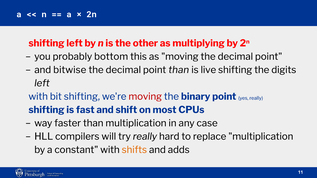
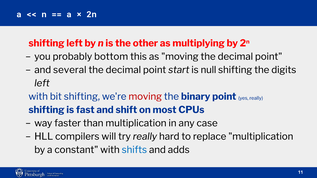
bitwise: bitwise -> several (70, 70)
point than: than -> start (179, 70)
live: live -> null (208, 70)
shifts colour: orange -> blue (134, 150)
